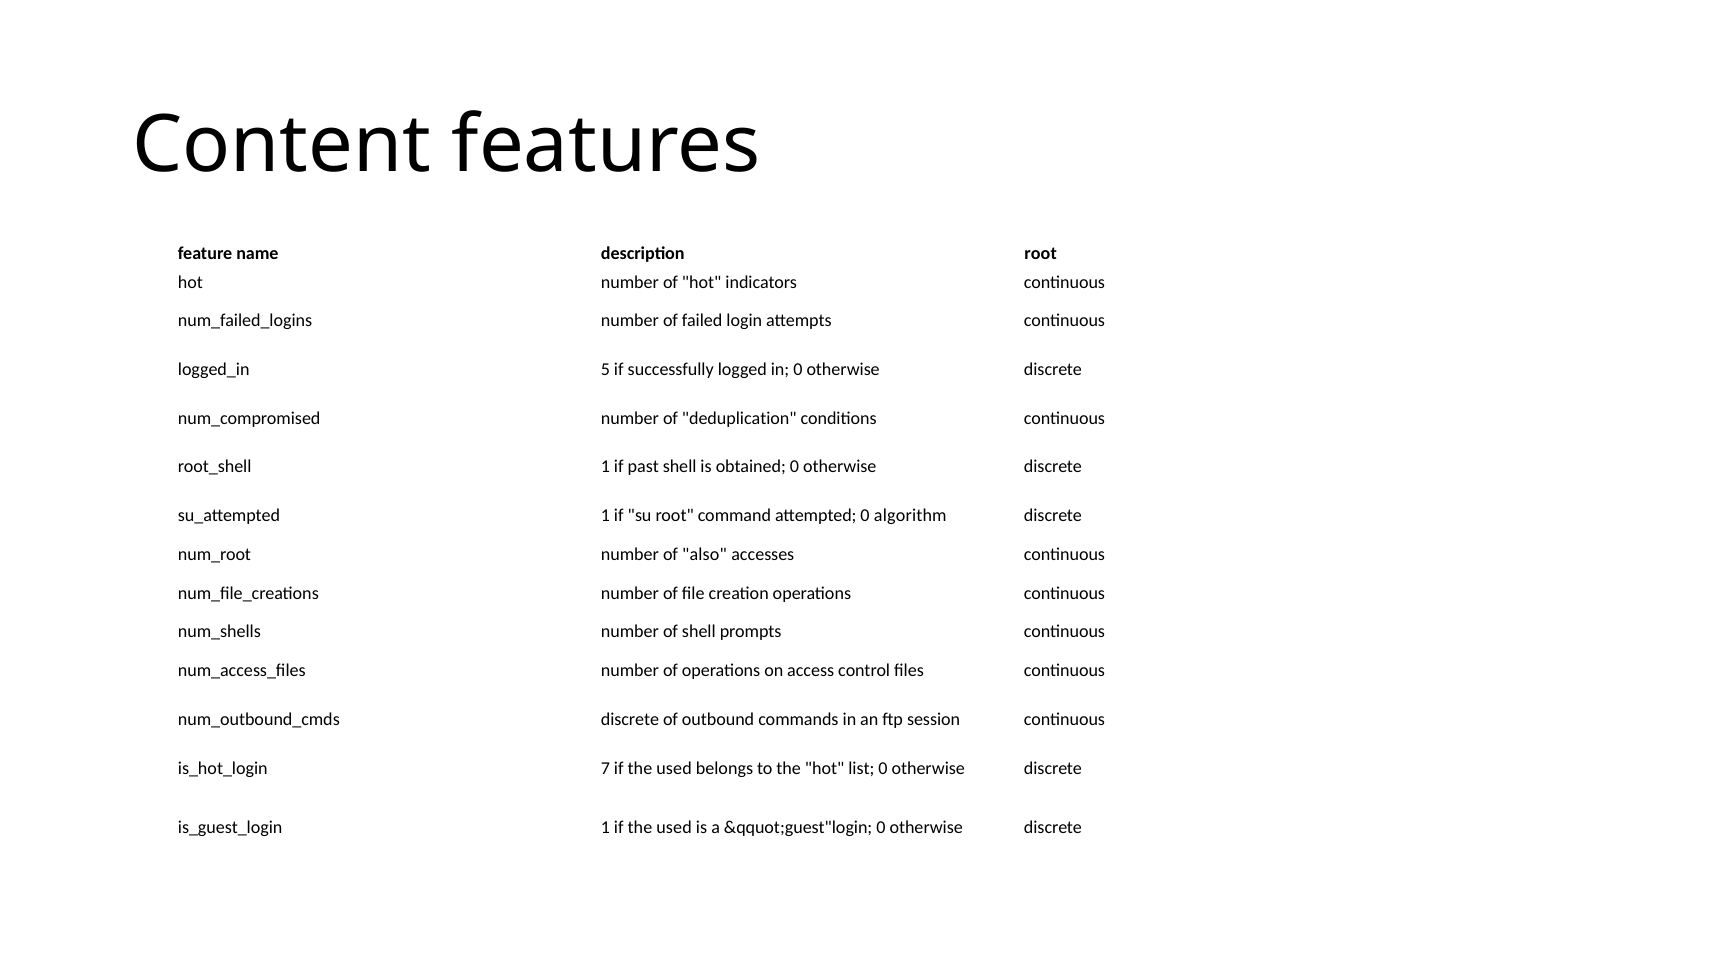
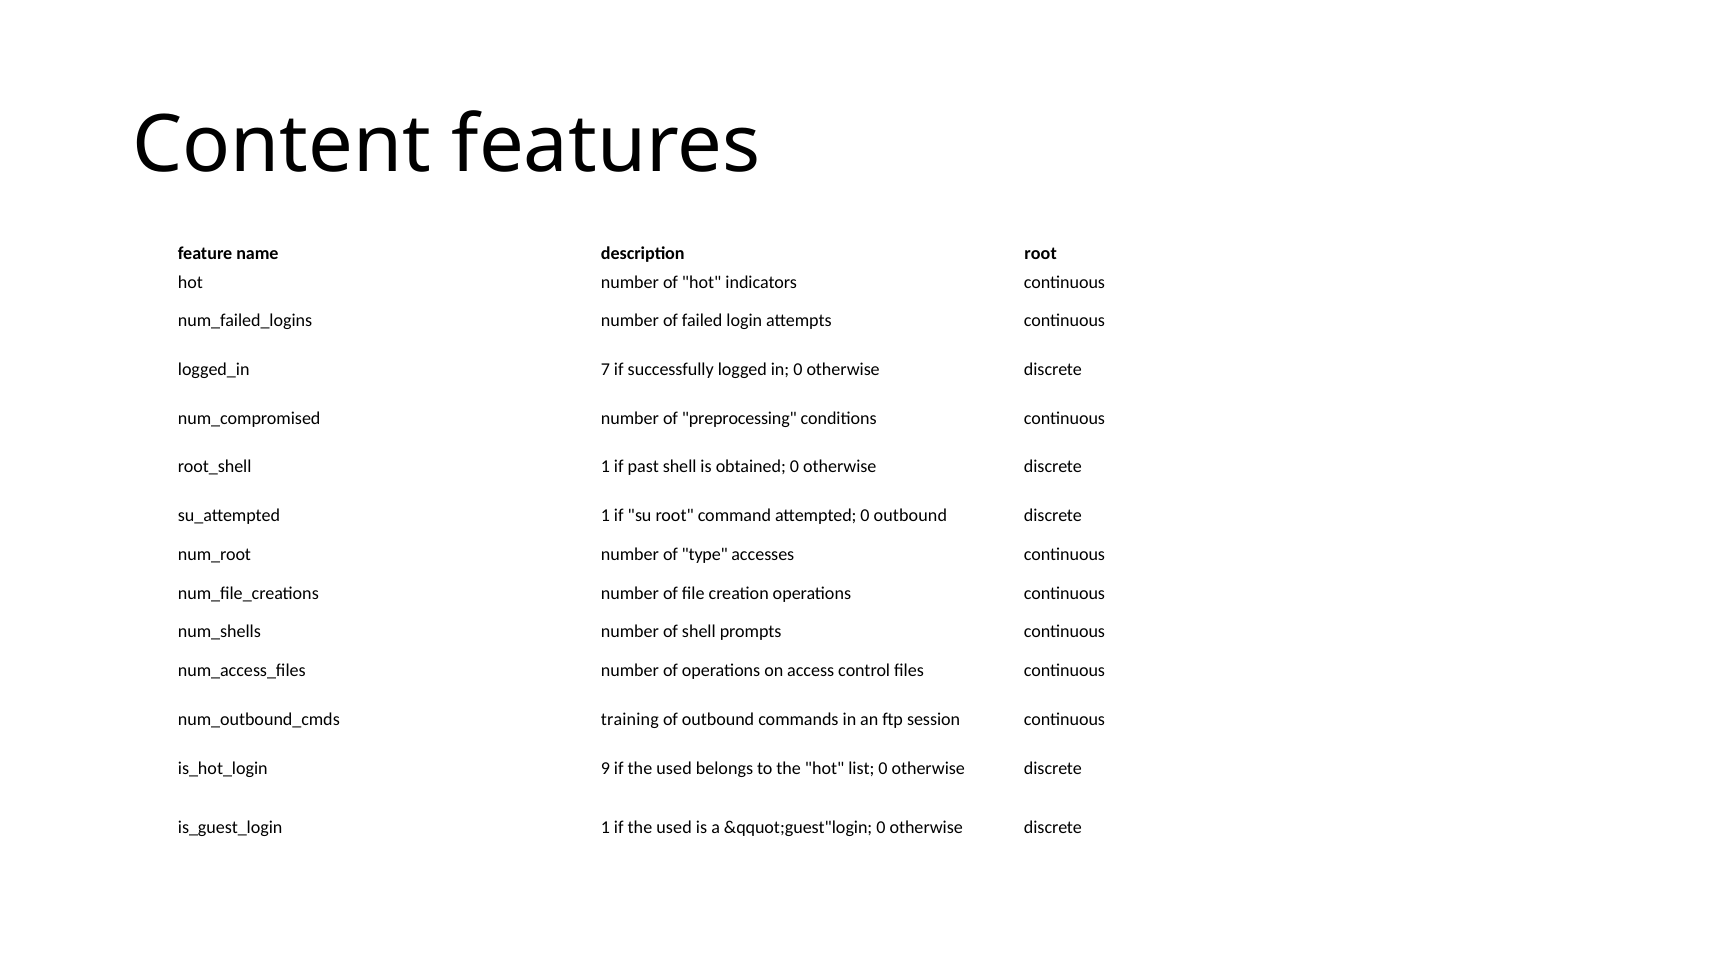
5: 5 -> 7 (606, 370)
deduplication: deduplication -> preprocessing (739, 418)
0 algorithm: algorithm -> outbound (910, 516)
also: also -> type (705, 554)
discrete: discrete -> training (630, 719)
7: 7 -> 9 (606, 768)
